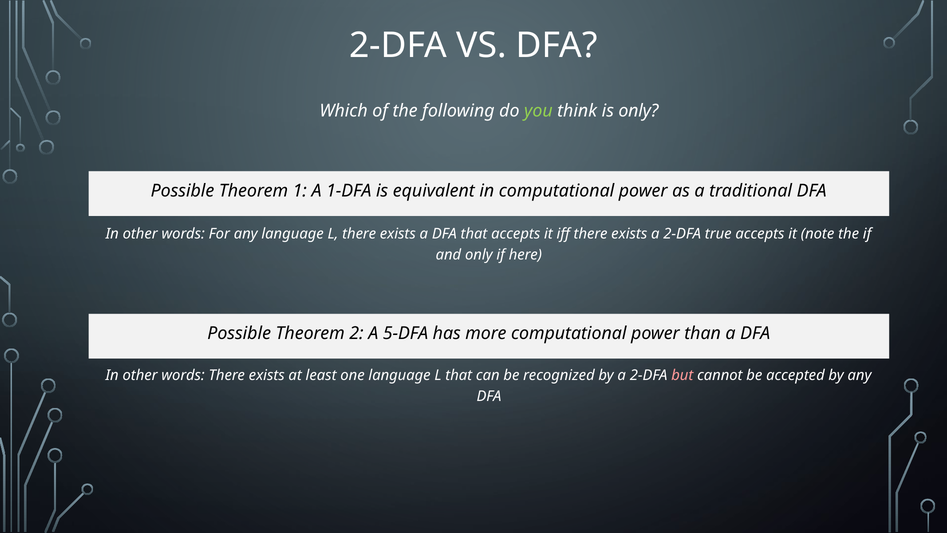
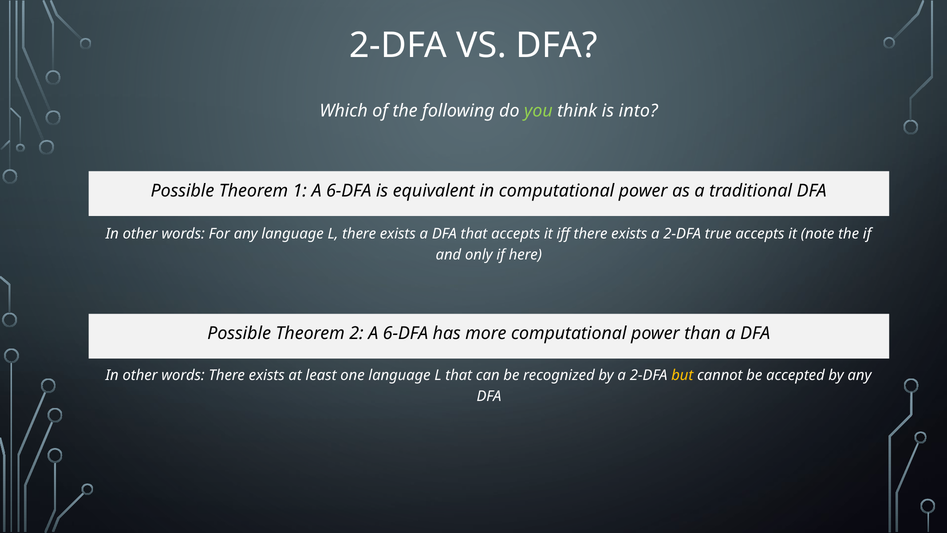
is only: only -> into (638, 111)
1 A 1-DFA: 1-DFA -> 6-DFA (349, 191)
2 A 5-DFA: 5-DFA -> 6-DFA (405, 333)
but colour: pink -> yellow (682, 375)
